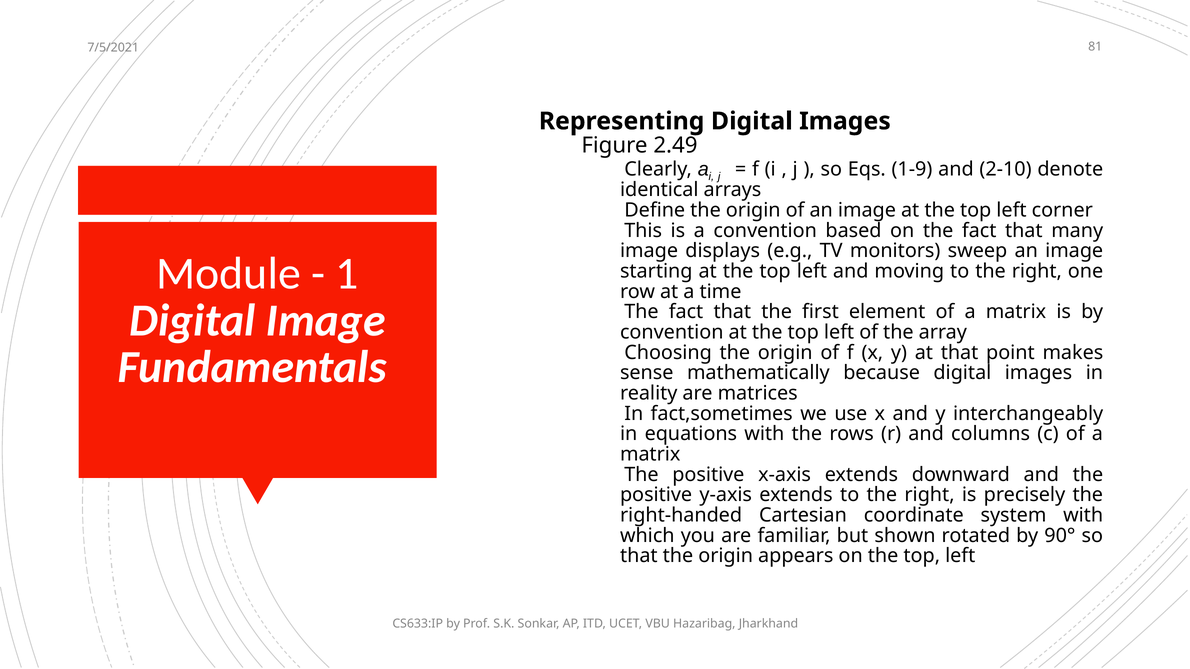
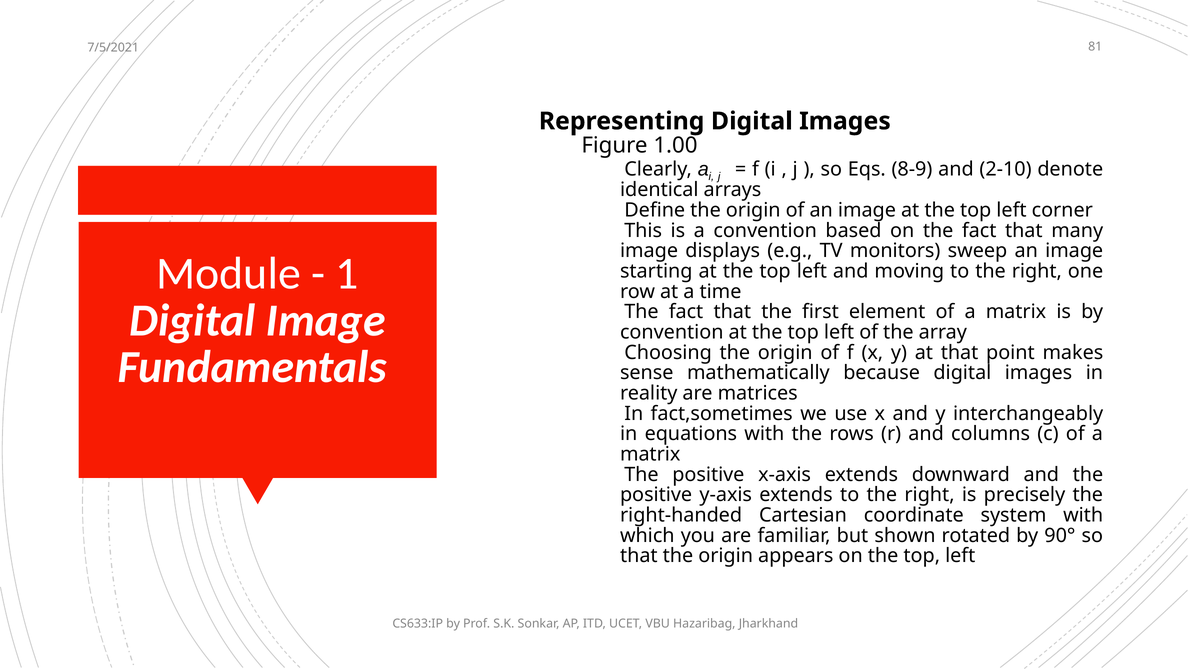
2.49: 2.49 -> 1.00 (675, 145)
1-9: 1-9 -> 8-9 (912, 169)
